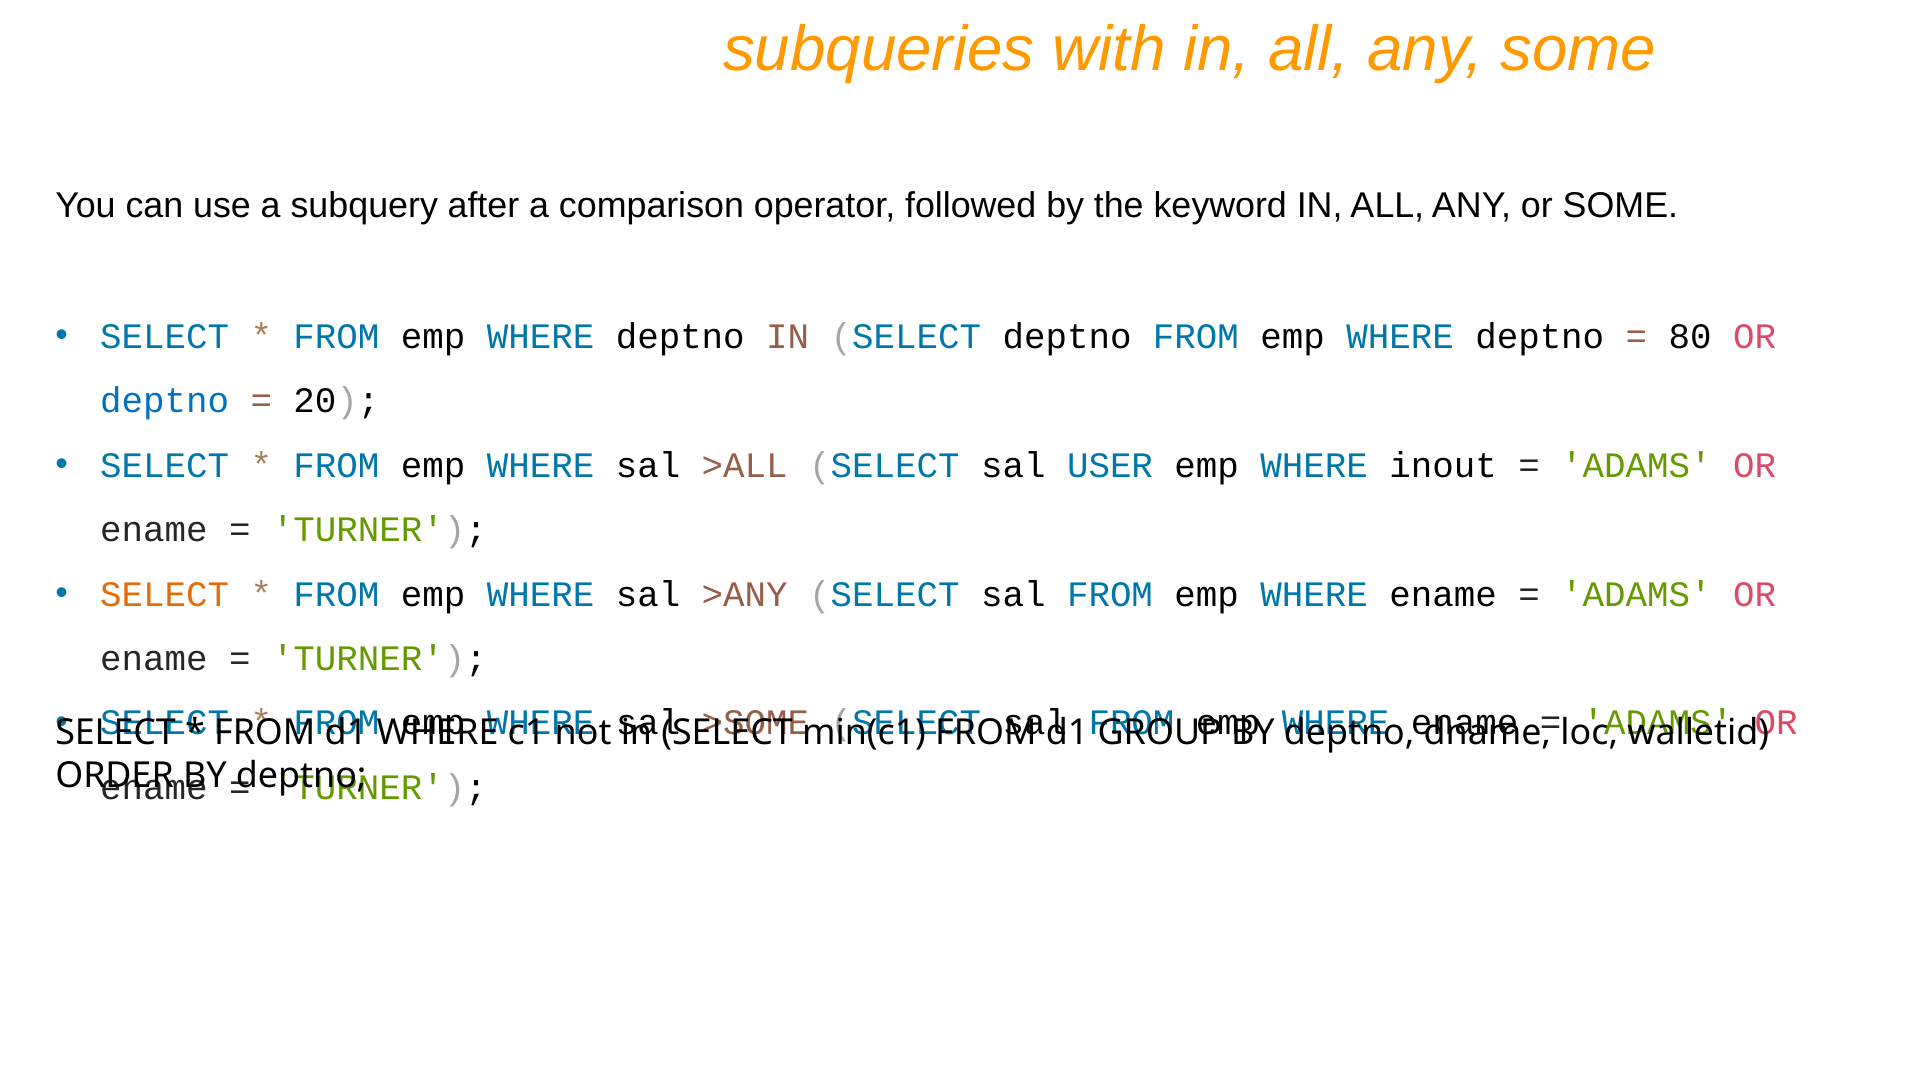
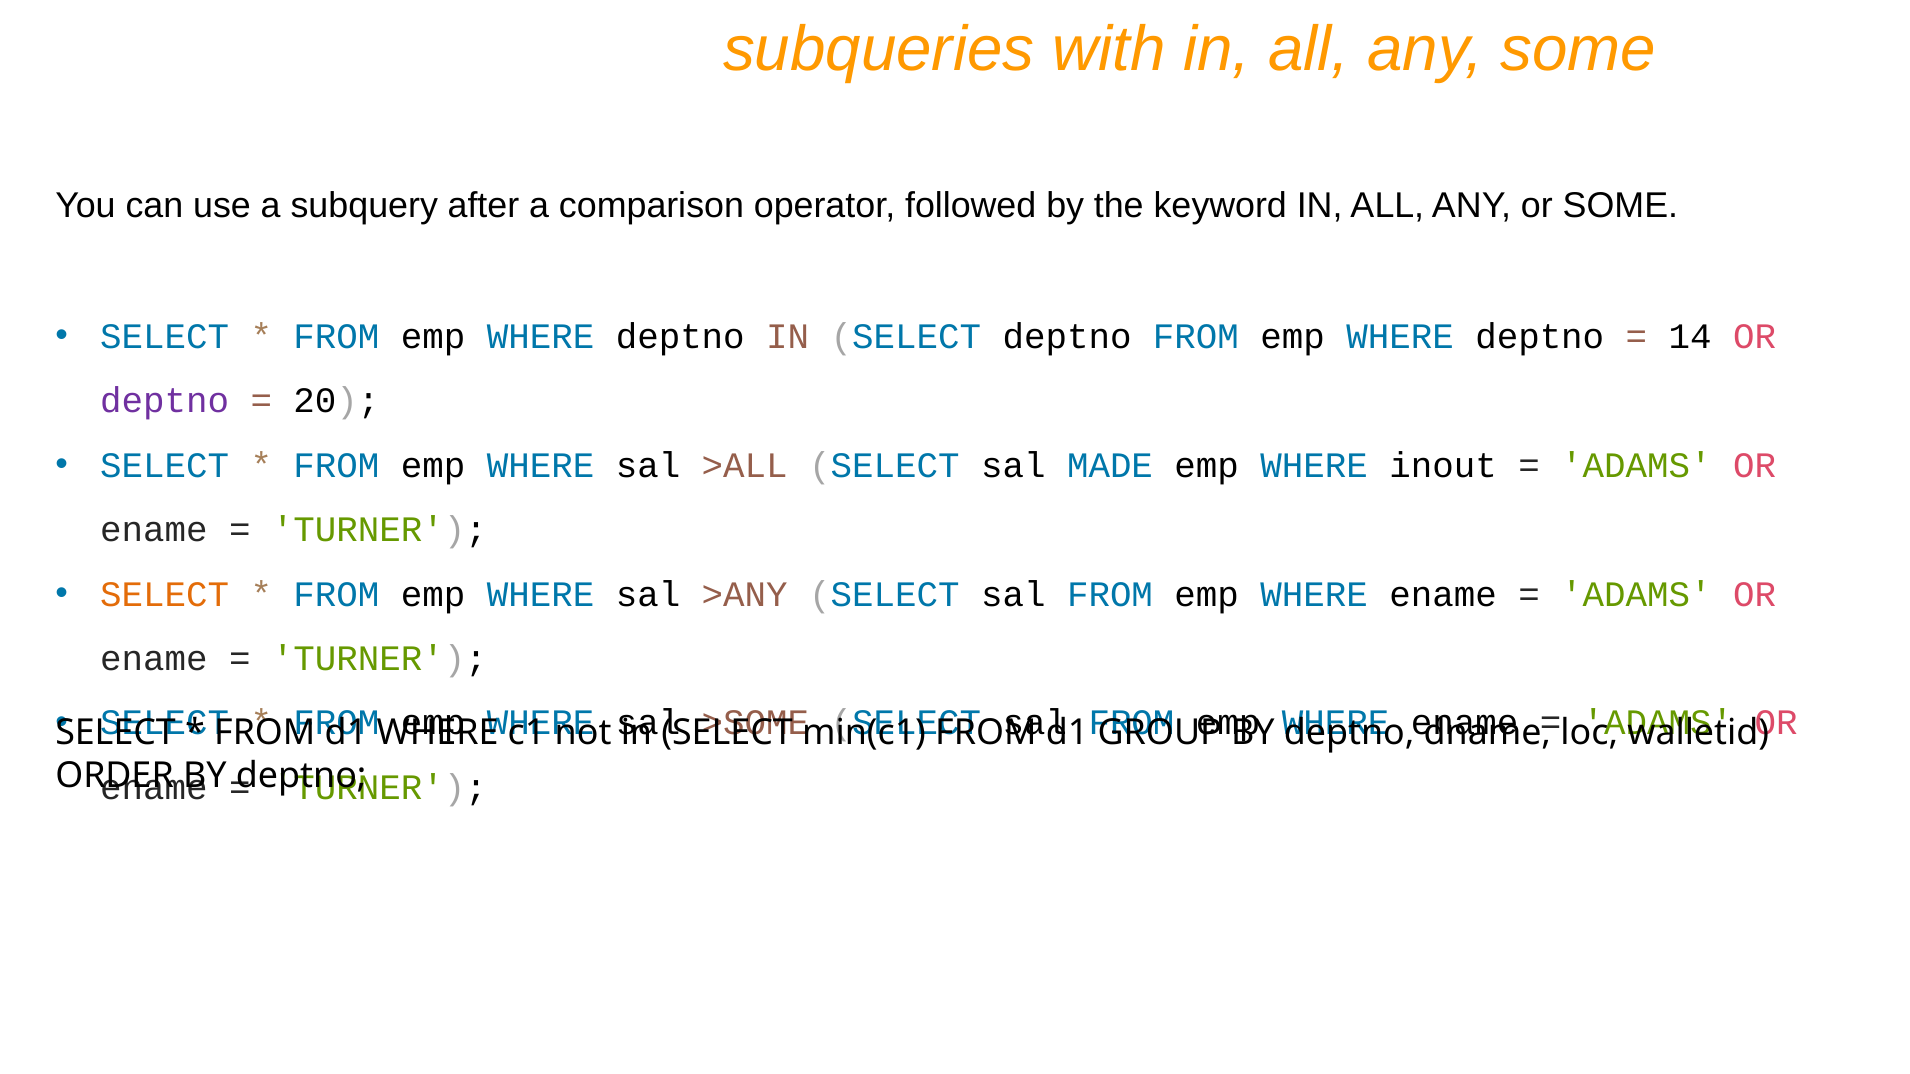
80: 80 -> 14 (1690, 337)
deptno colour: blue -> purple (165, 401)
USER: USER -> MADE (1110, 466)
